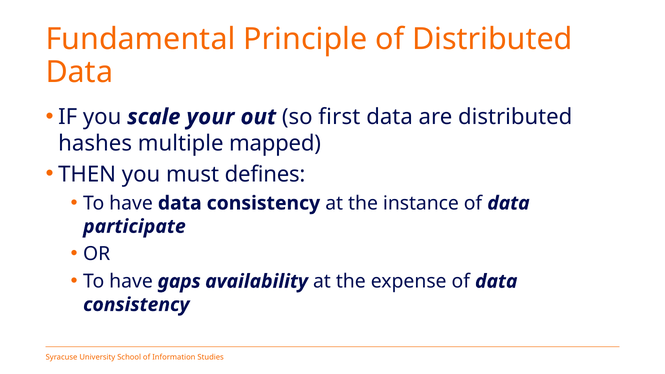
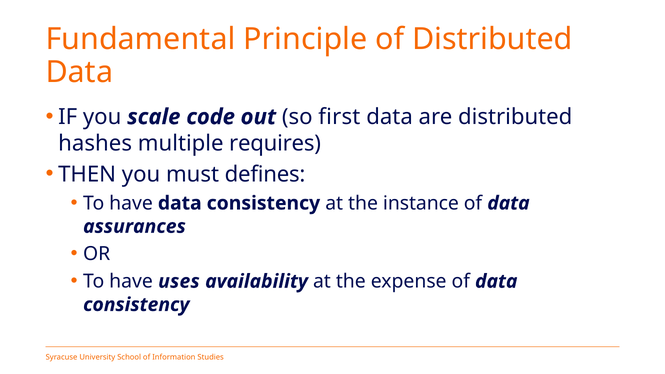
your: your -> code (211, 117)
mapped: mapped -> requires (275, 144)
participate: participate -> assurances (134, 226)
gaps: gaps -> uses (179, 281)
